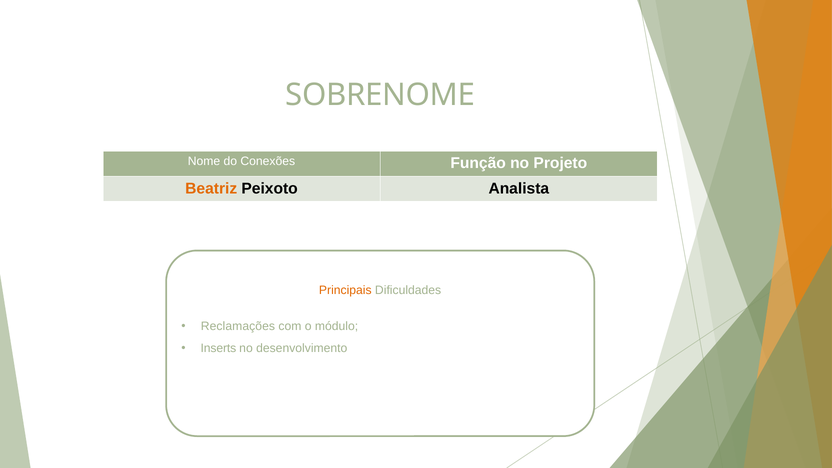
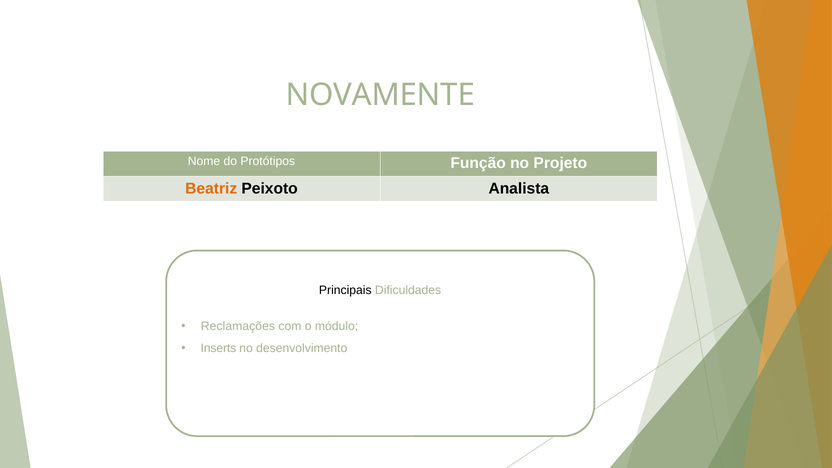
SOBRENOME: SOBRENOME -> NOVAMENTE (380, 95)
Conexões: Conexões -> Protótipos (268, 161)
Principais colour: orange -> black (345, 290)
